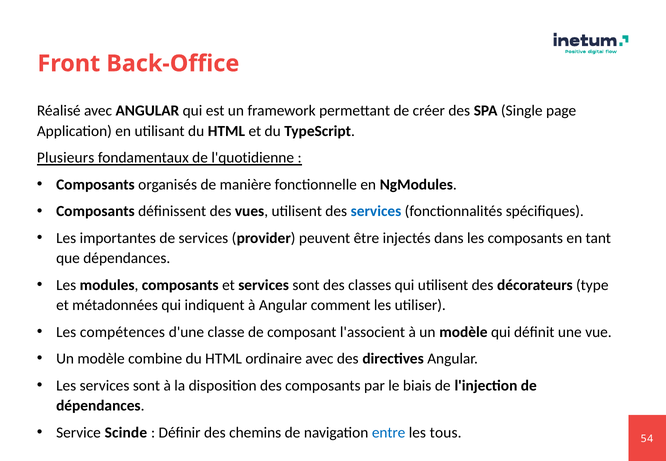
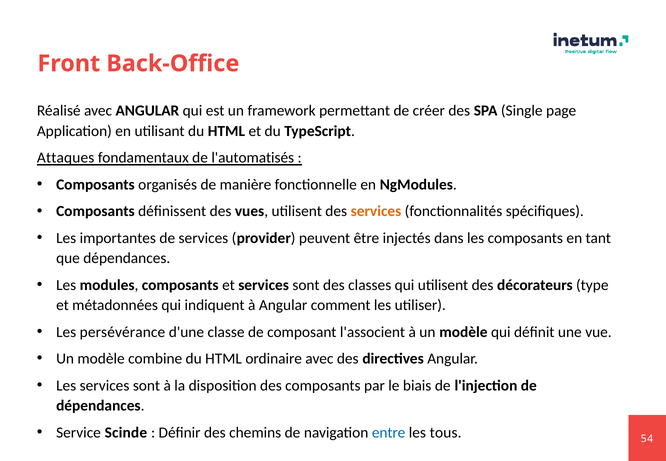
Plusieurs: Plusieurs -> Attaques (66, 158)
l'quotidienne: l'quotidienne -> l'automatisés (253, 158)
services colour: blue -> orange (376, 211)
compétences: compétences -> persévérance (122, 332)
